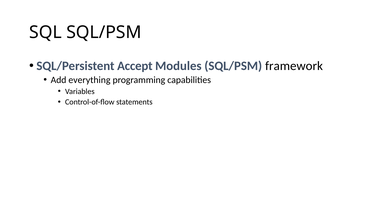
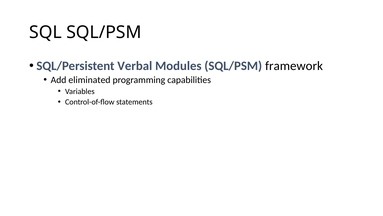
Accept: Accept -> Verbal (135, 66)
everything: everything -> eliminated (89, 80)
